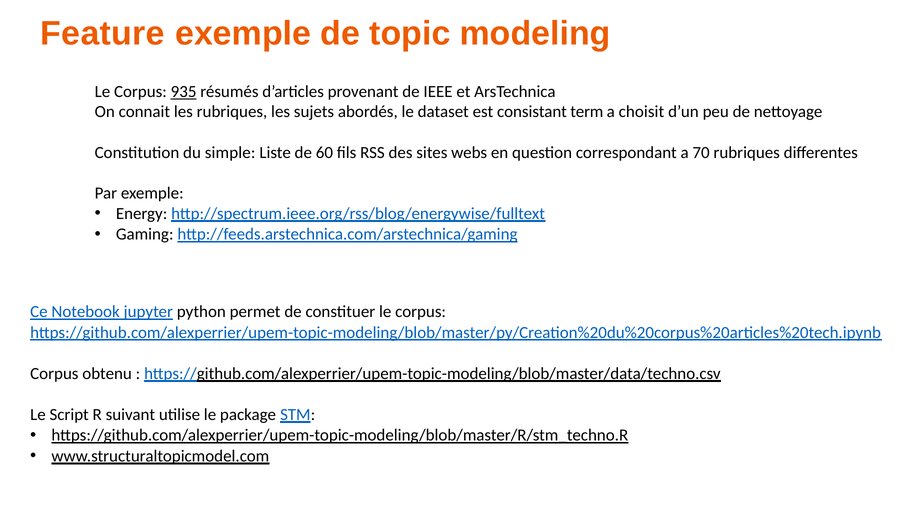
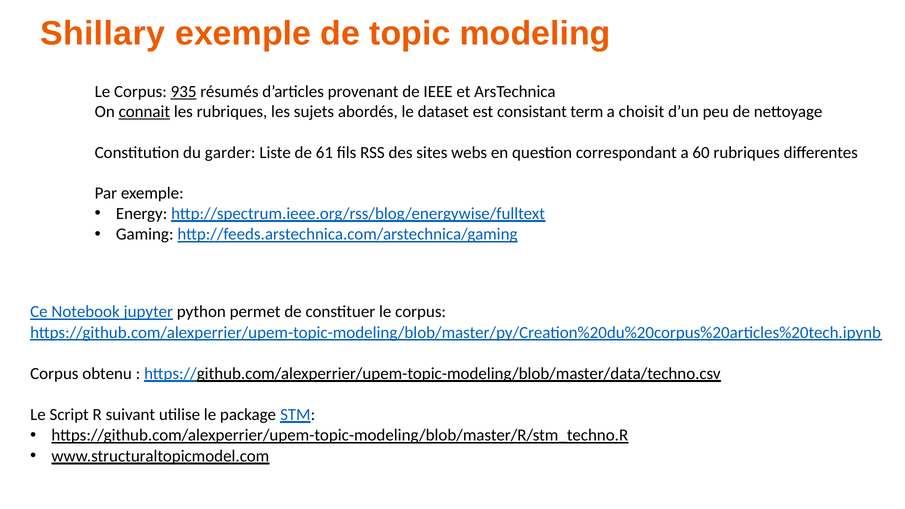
Feature: Feature -> Shillary (103, 34)
connait underline: none -> present (144, 112)
simple: simple -> garder (230, 153)
60: 60 -> 61 (324, 153)
70: 70 -> 60 (701, 153)
